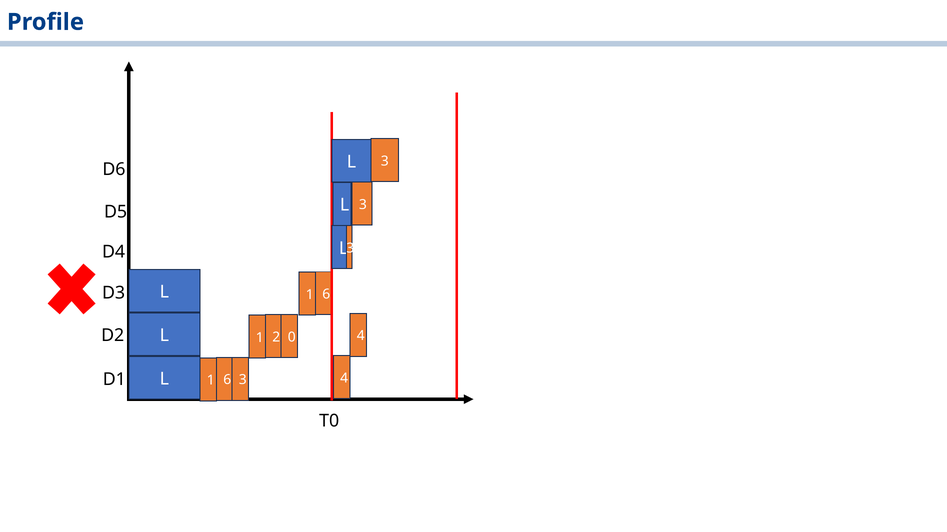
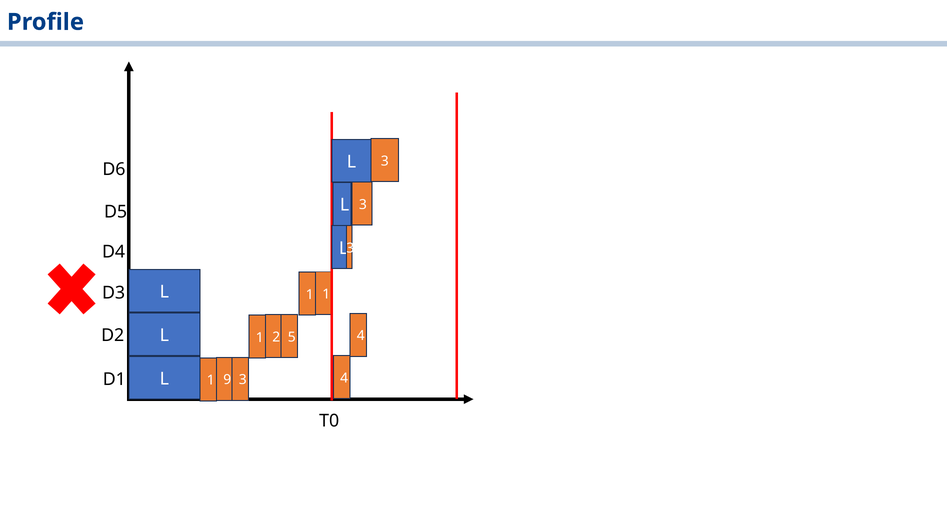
6: 6 -> 1 (326, 295)
0: 0 -> 5 (292, 337)
6: 6 -> 9 (227, 380)
